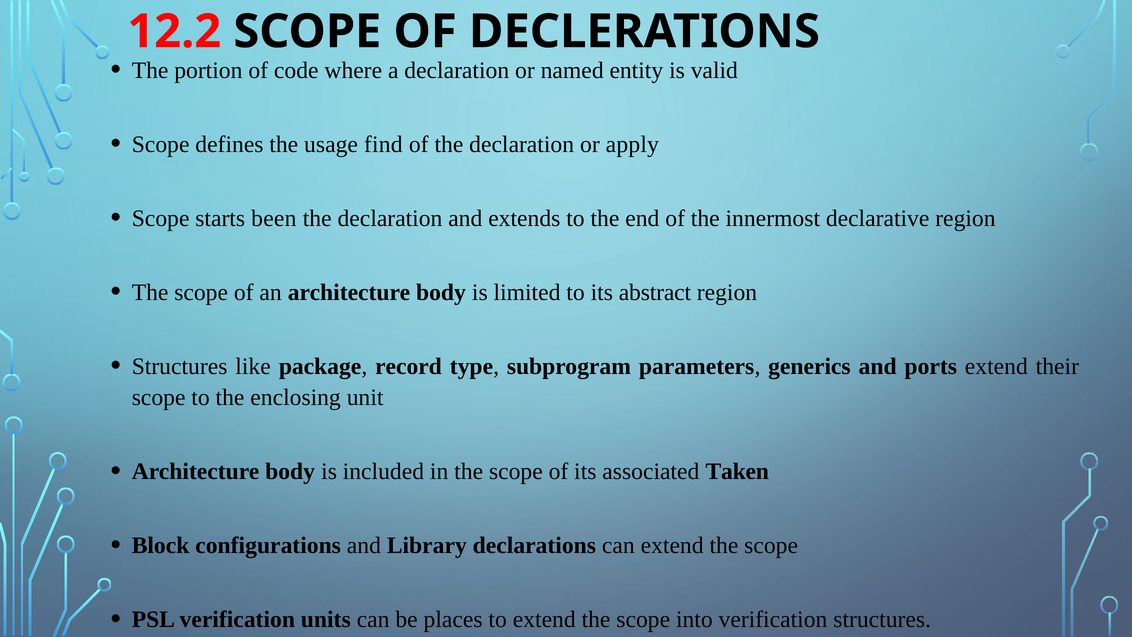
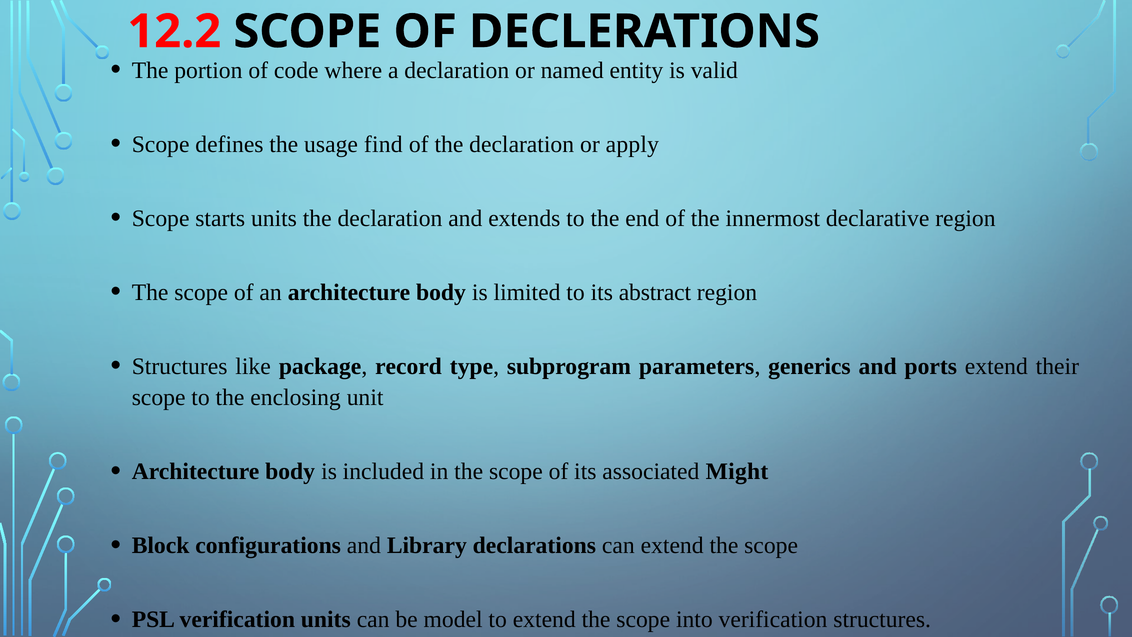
starts been: been -> units (274, 218)
Taken: Taken -> Might (737, 471)
places: places -> model (453, 619)
